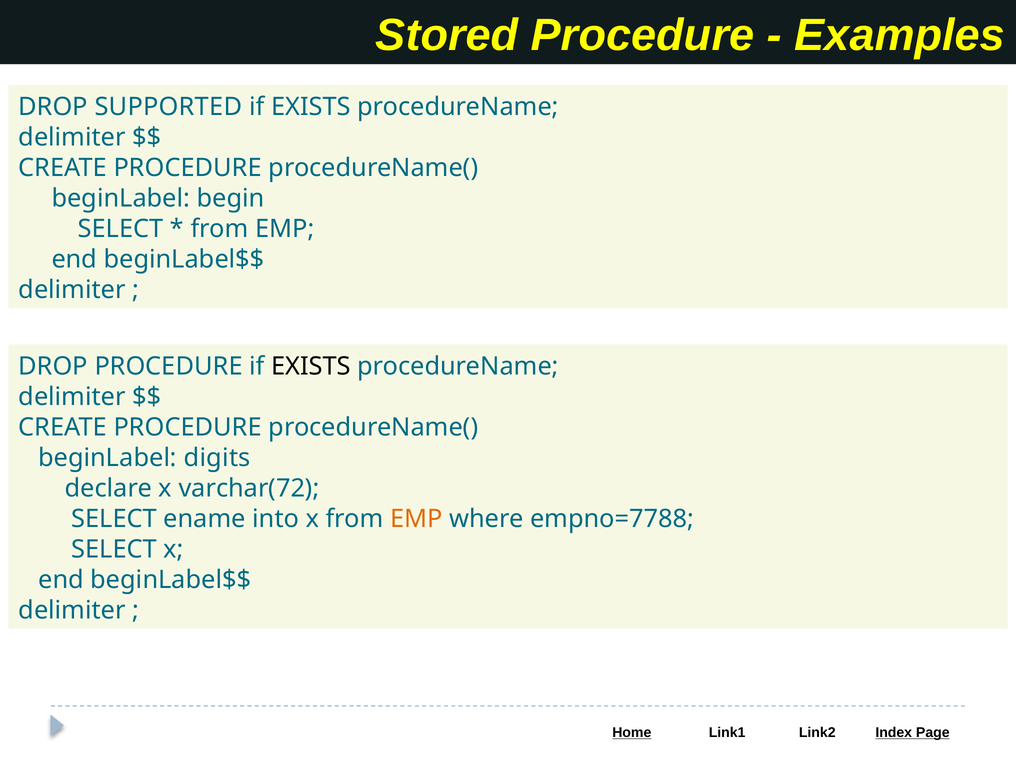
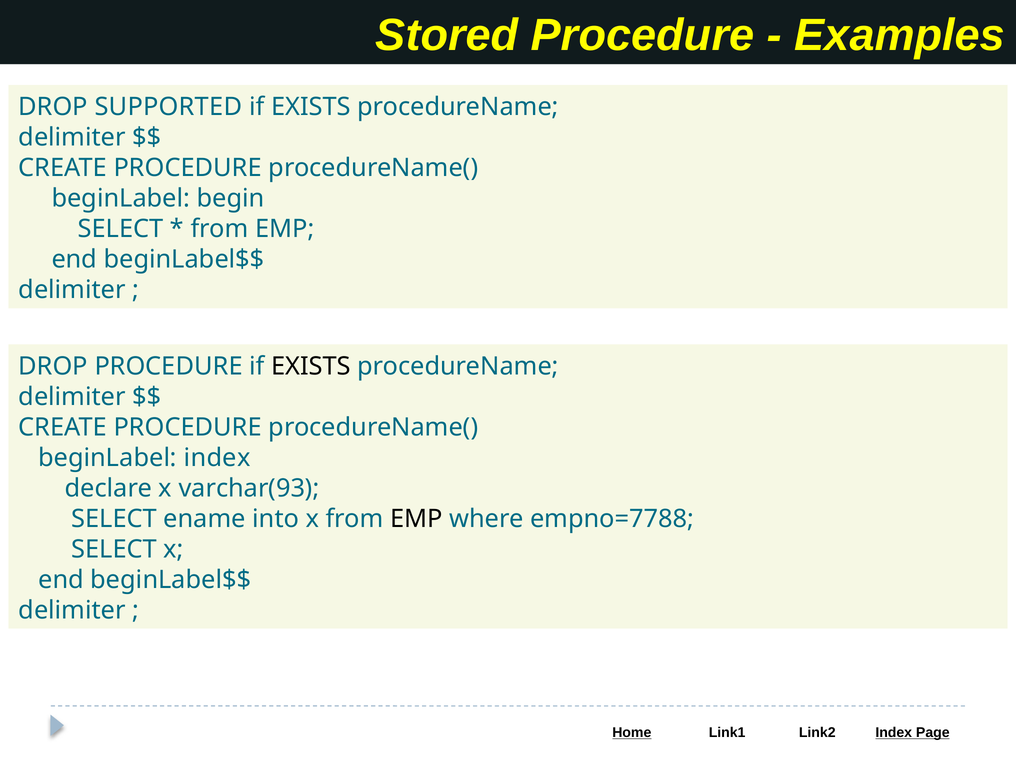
beginLabel digits: digits -> index (217, 458)
varchar(72: varchar(72 -> varchar(93 (249, 488)
EMP colour: orange -> black (416, 519)
